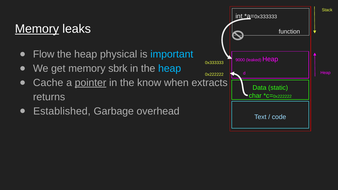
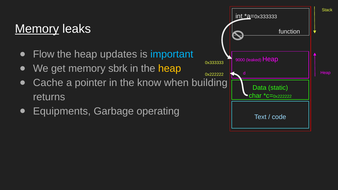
physical: physical -> updates (119, 54)
heap colour: light blue -> yellow (170, 68)
pointer underline: present -> none (91, 83)
extracts: extracts -> building (210, 83)
Established: Established -> Equipments (62, 111)
overhead: overhead -> operating (158, 111)
